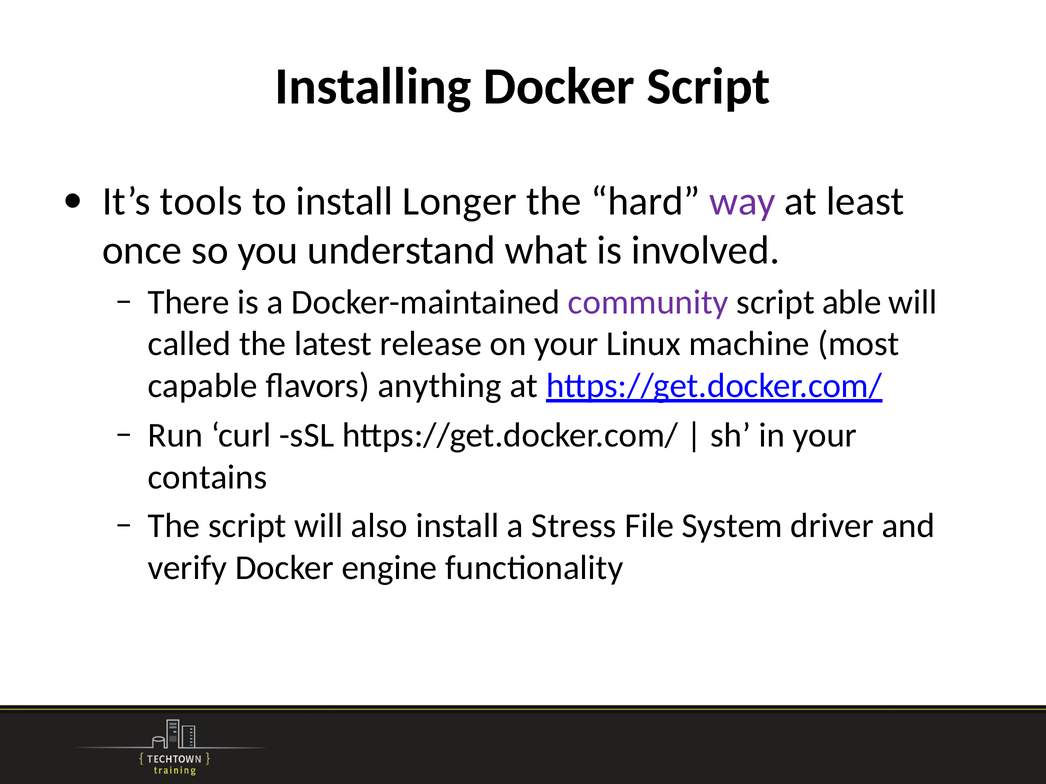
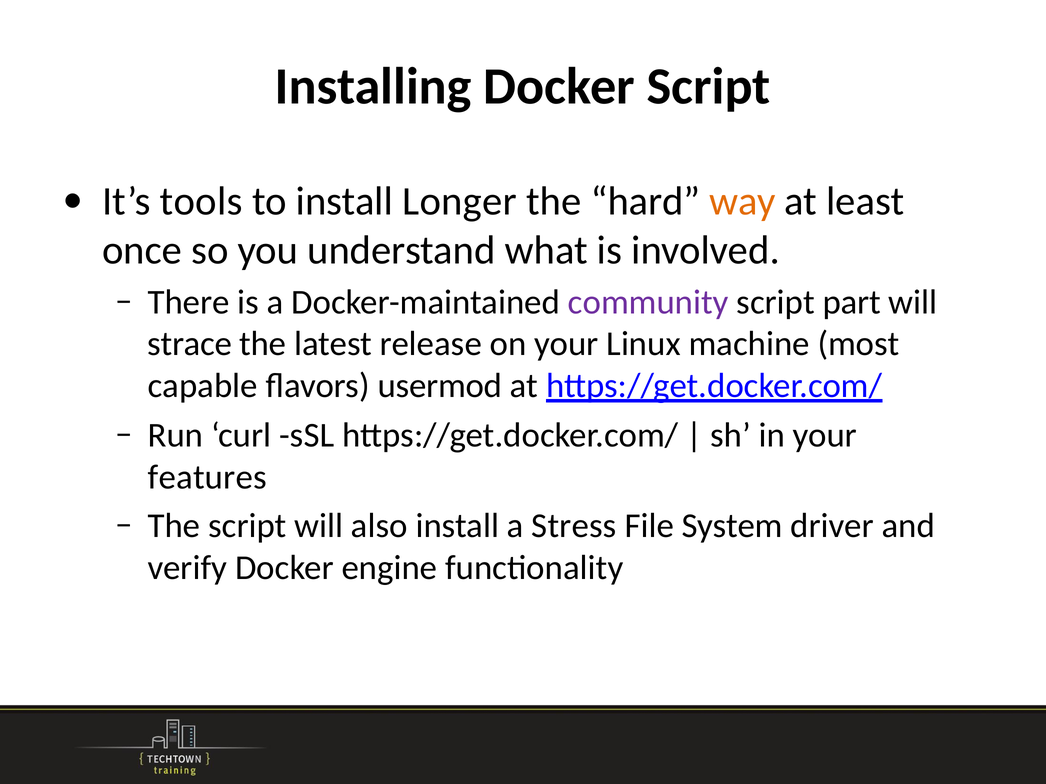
way colour: purple -> orange (743, 202)
able: able -> part (852, 302)
called: called -> strace (190, 344)
anything: anything -> usermod (440, 386)
contains: contains -> features (207, 477)
